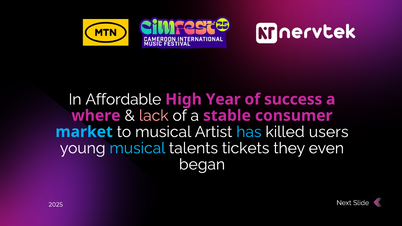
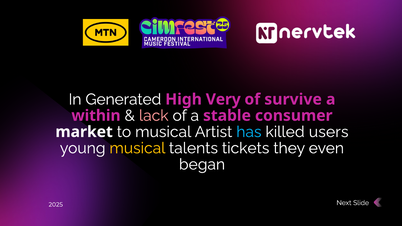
Affordable: Affordable -> Generated (123, 99)
Year: Year -> Very (223, 99)
success: success -> survive (293, 99)
where: where -> within (96, 116)
market colour: light blue -> white (84, 132)
musical colour: light blue -> yellow (137, 148)
